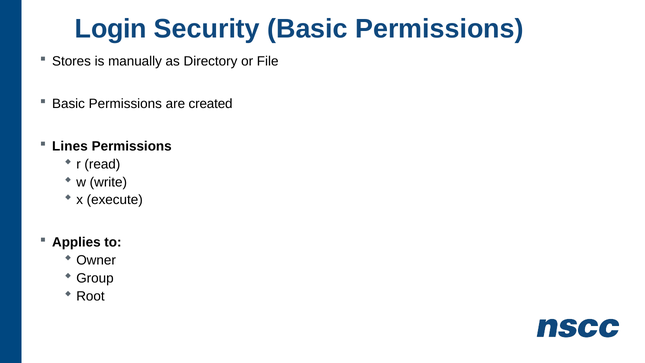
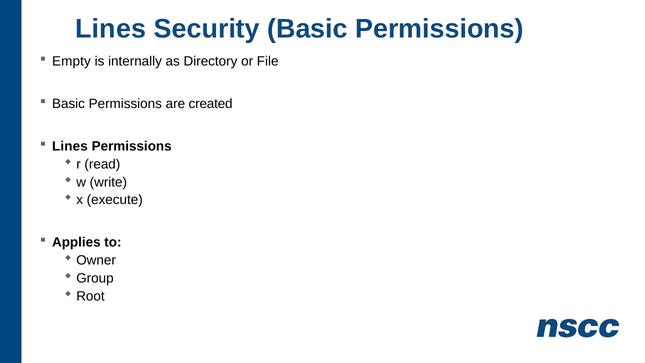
Login: Login -> Lines (111, 29)
Stores: Stores -> Empty (71, 61)
manually: manually -> internally (135, 61)
